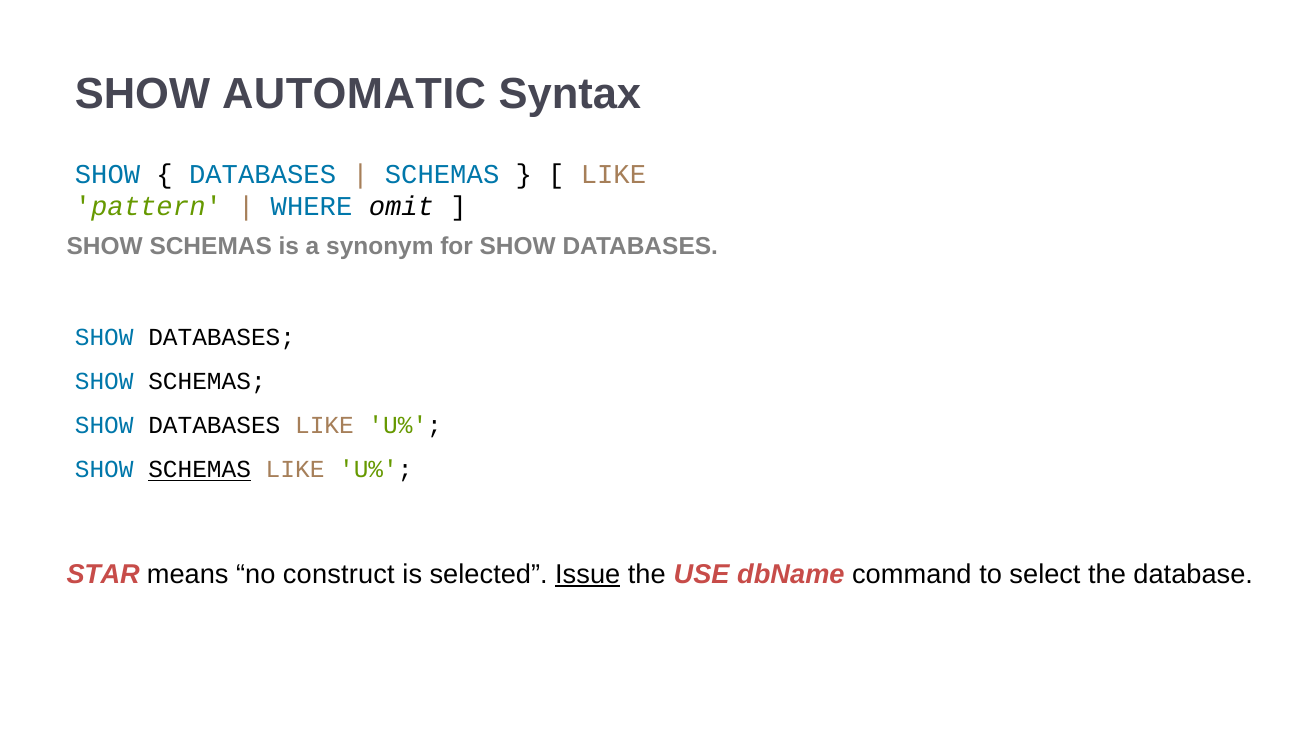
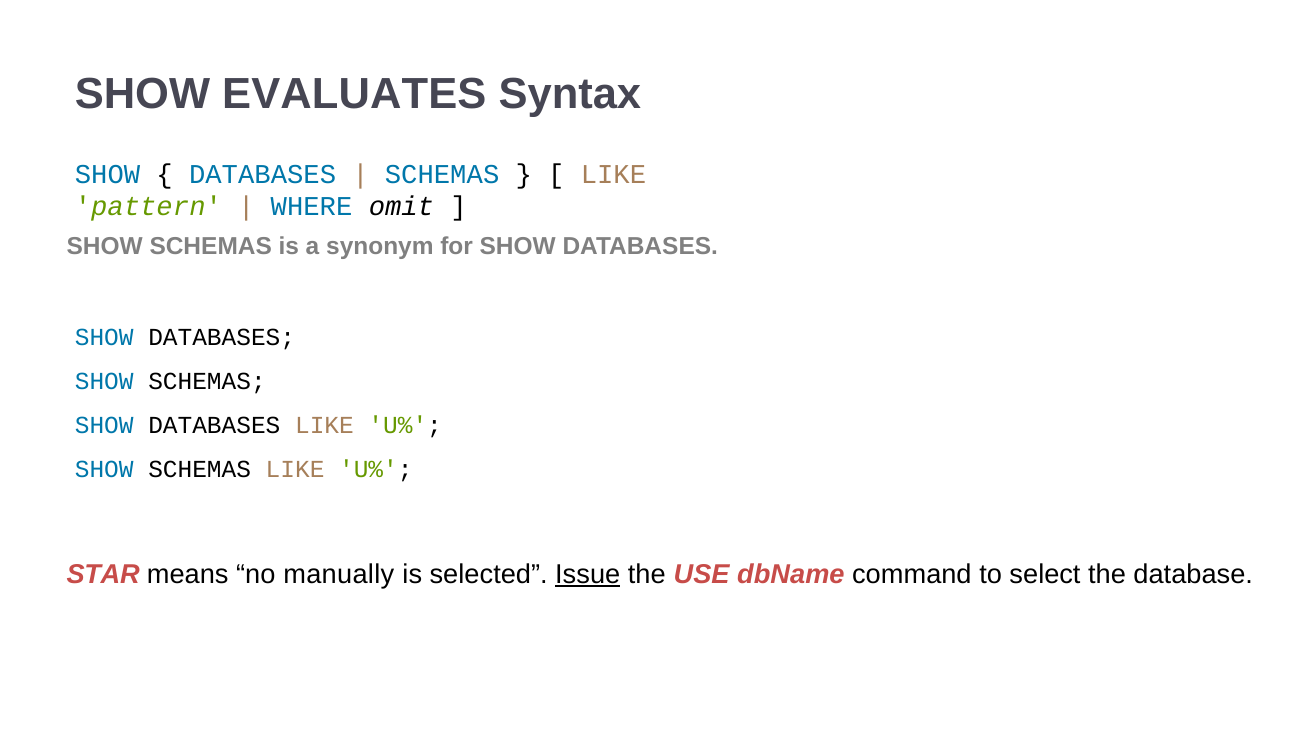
AUTOMATIC: AUTOMATIC -> EVALUATES (354, 94)
SCHEMAS underline: present -> none (200, 470)
construct: construct -> manually (339, 574)
